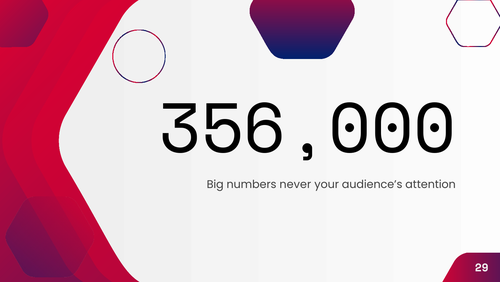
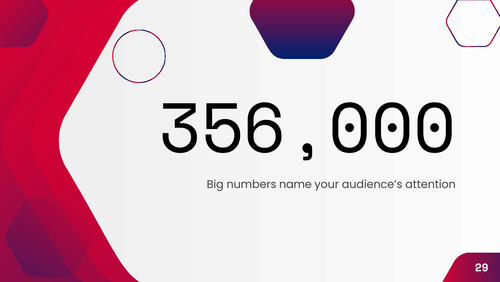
never: never -> name (295, 184)
